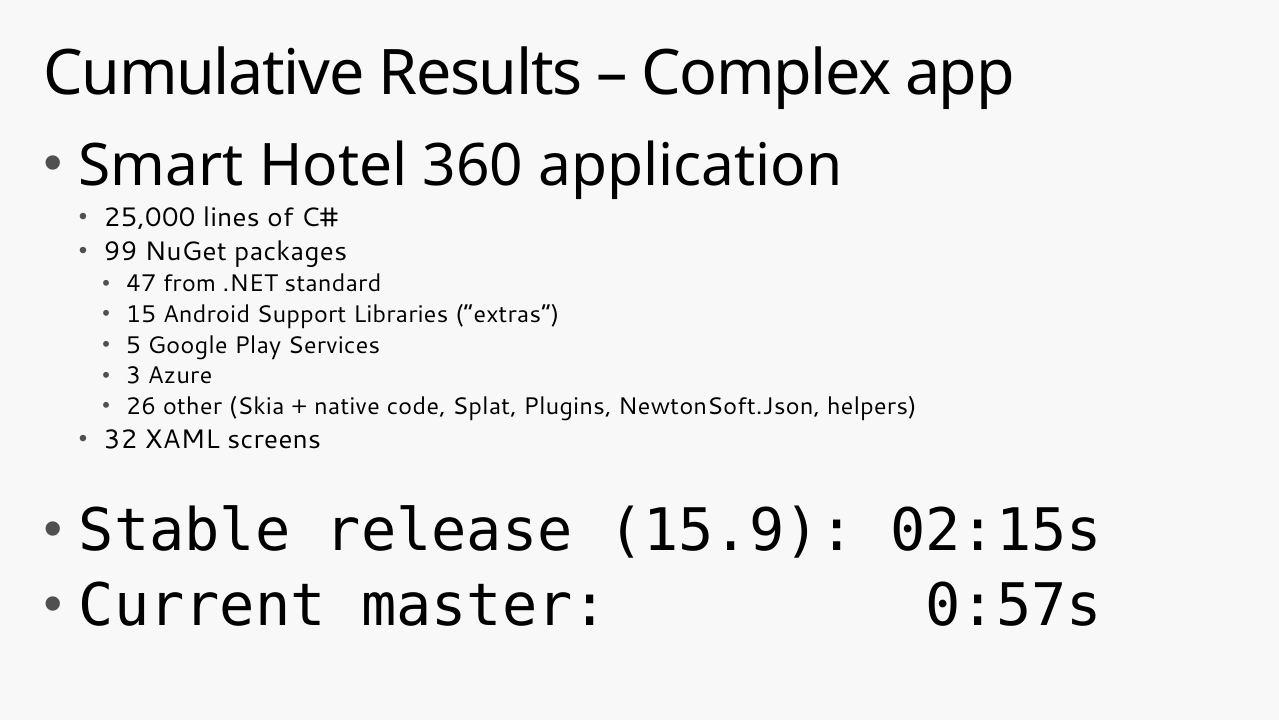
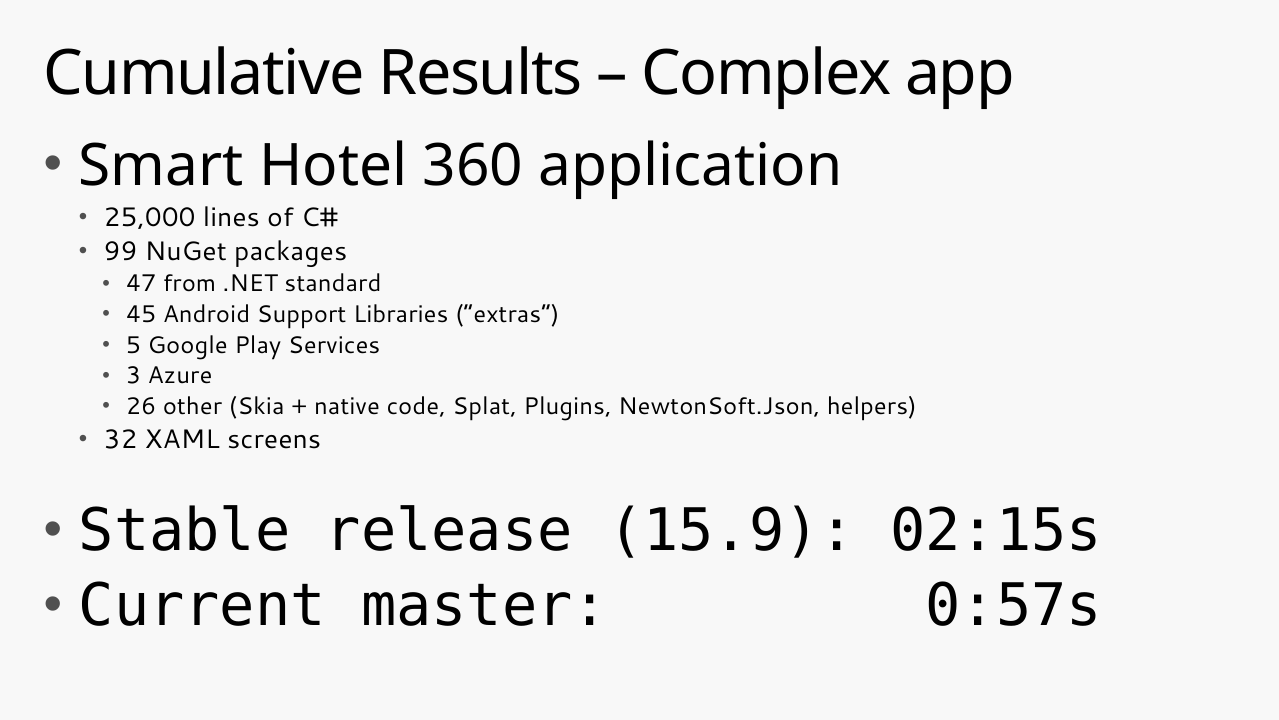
15: 15 -> 45 (141, 314)
